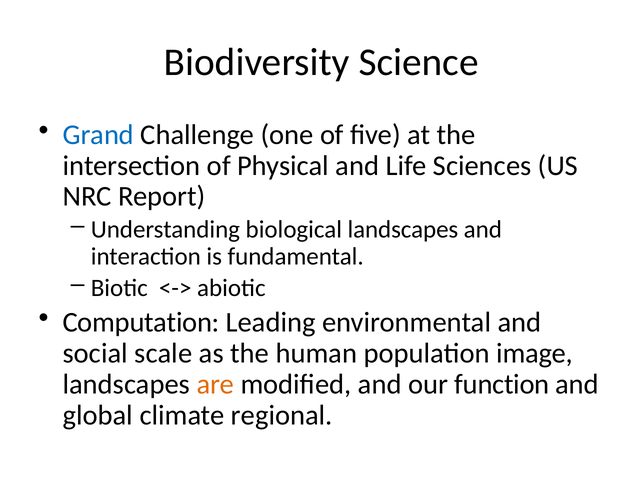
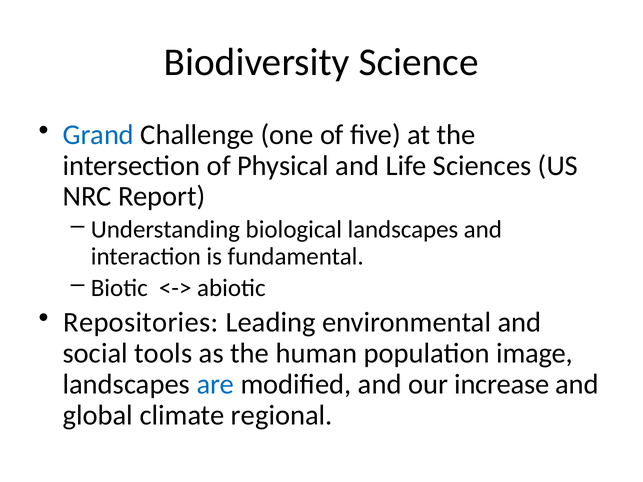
Computation: Computation -> Repositories (141, 323)
scale: scale -> tools (163, 354)
are colour: orange -> blue (215, 384)
function: function -> increase (502, 384)
